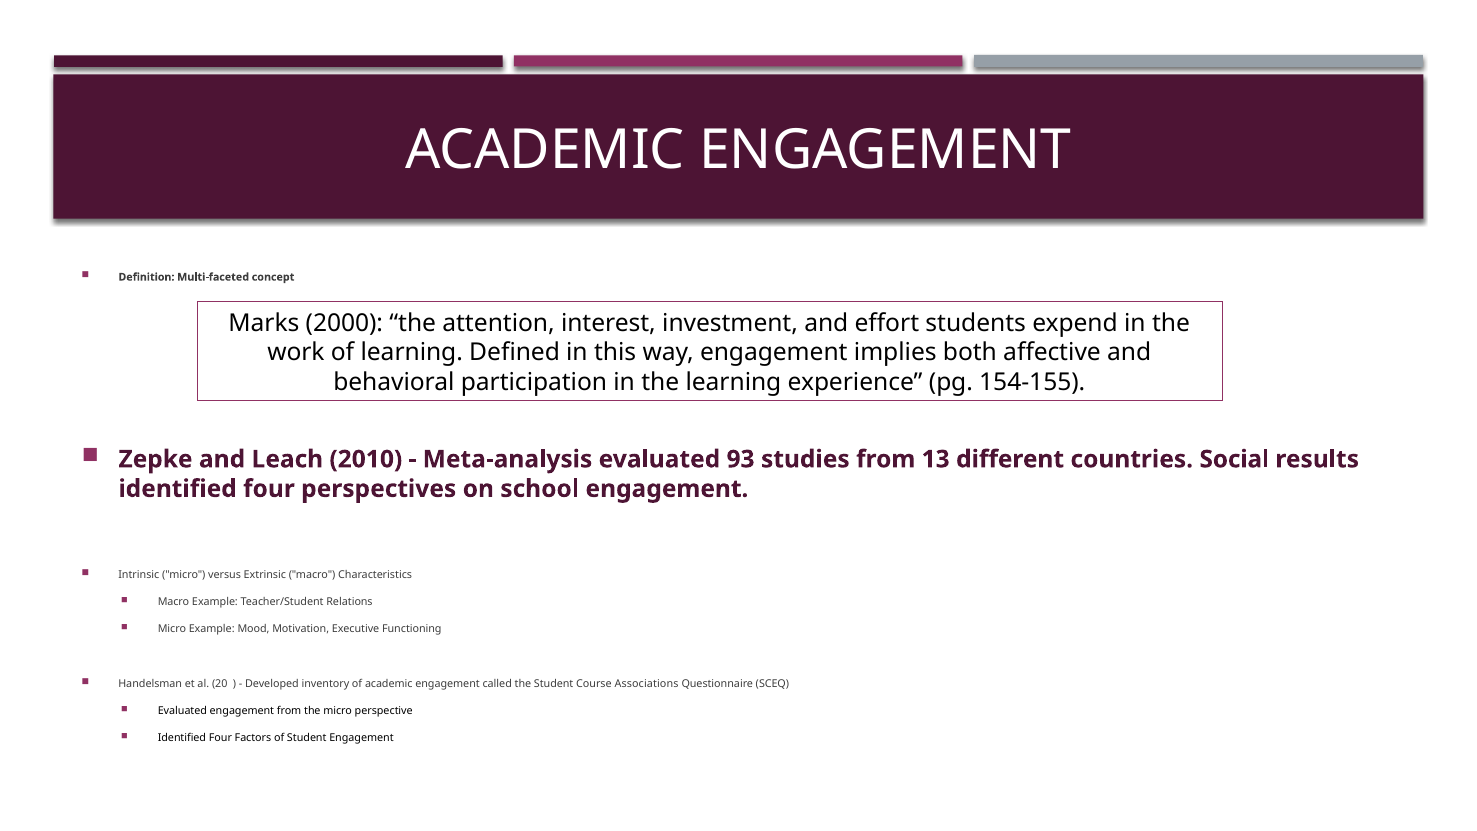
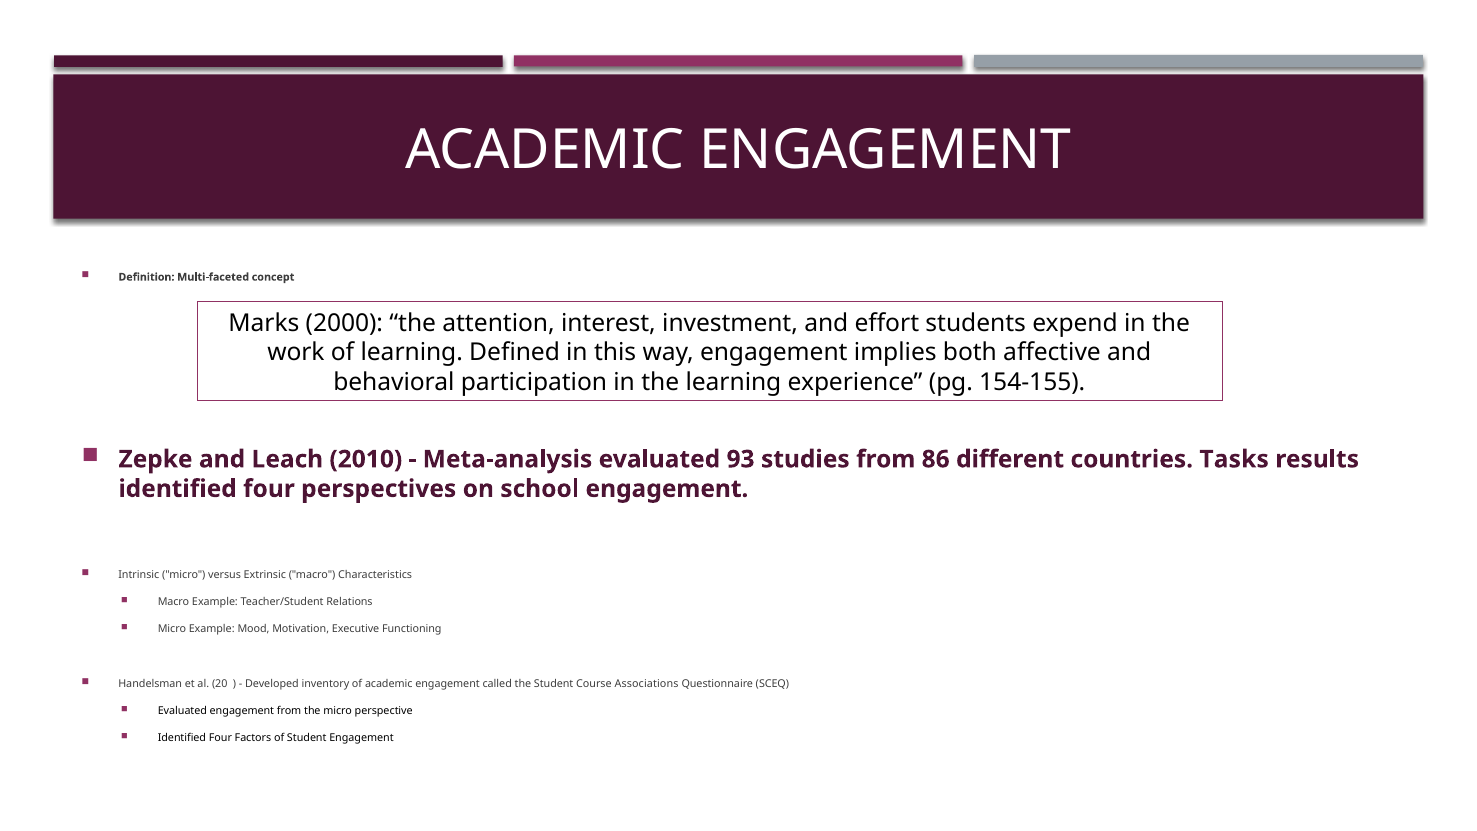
13: 13 -> 86 (936, 459)
Social: Social -> Tasks (1234, 459)
